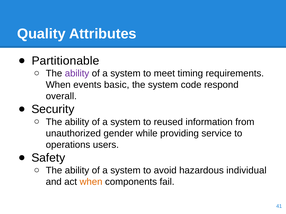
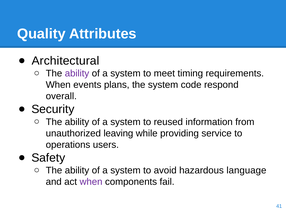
Partitionable: Partitionable -> Architectural (65, 61)
basic: basic -> plans (117, 85)
gender: gender -> leaving (118, 134)
individual: individual -> language (246, 171)
when colour: orange -> purple (91, 182)
